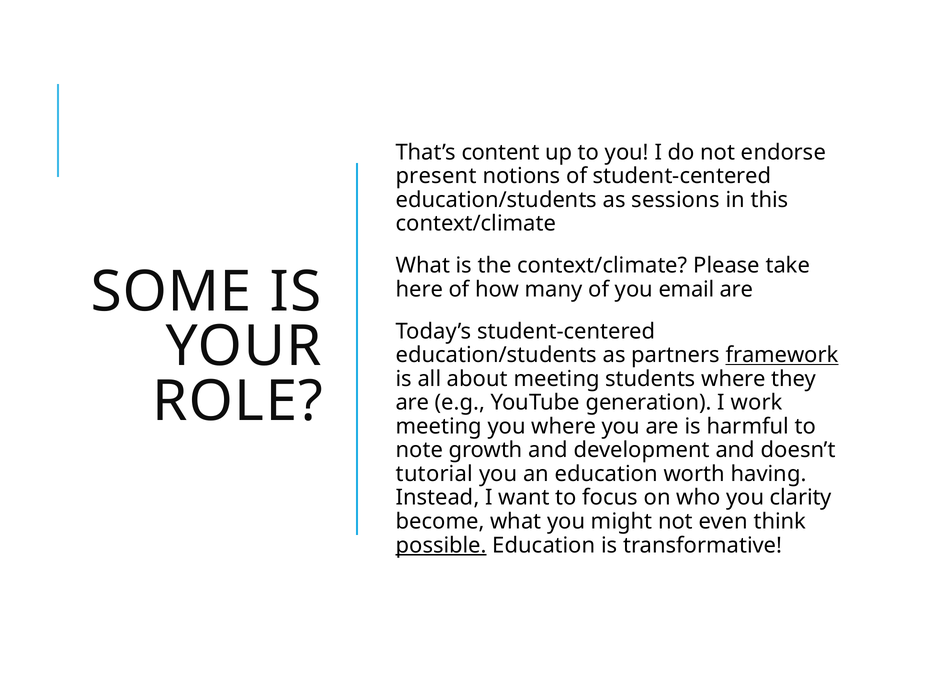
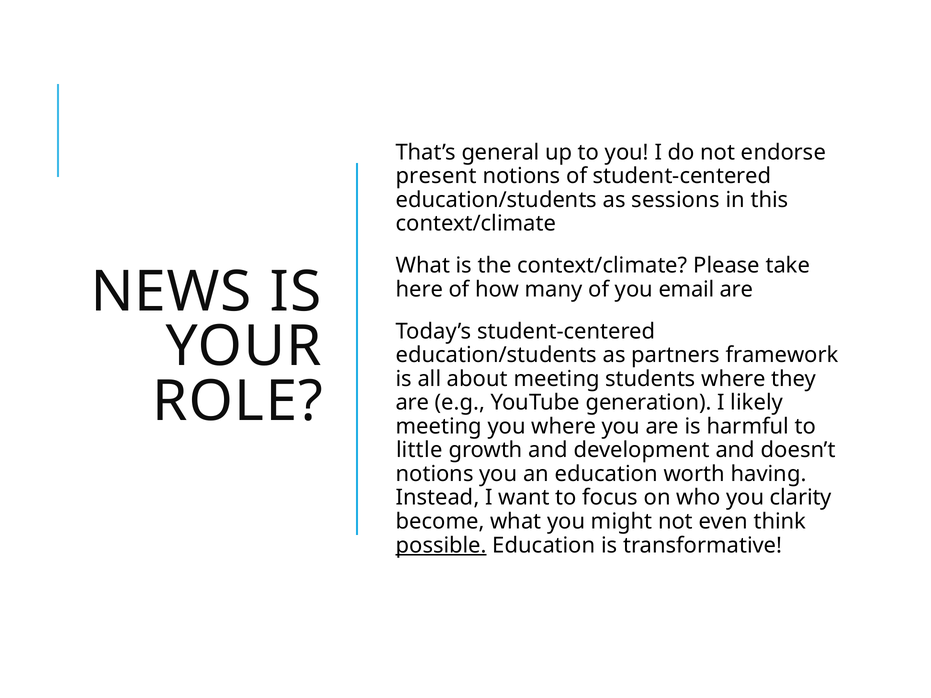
content: content -> general (501, 152)
SOME: SOME -> NEWS (171, 292)
framework underline: present -> none (782, 355)
work: work -> likely (757, 403)
note: note -> little (419, 450)
tutorial: tutorial -> notions (435, 474)
